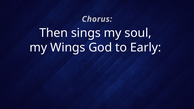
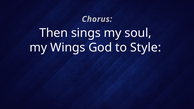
Early: Early -> Style (146, 48)
